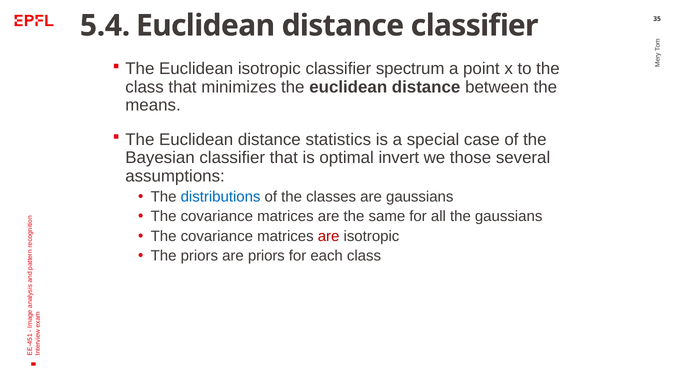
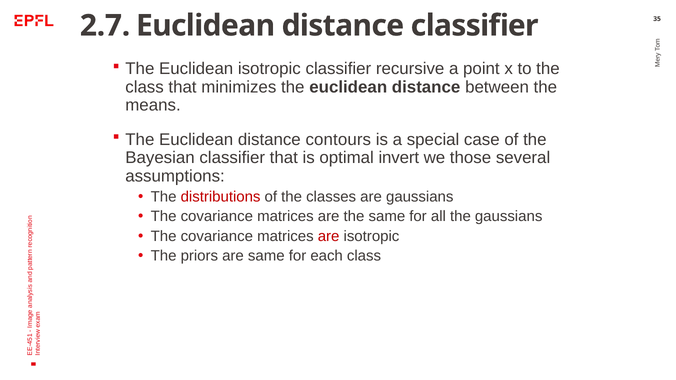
5.4: 5.4 -> 2.7 (105, 26)
spectrum: spectrum -> recursive (410, 69)
statistics: statistics -> contours (338, 140)
distributions colour: blue -> red (221, 197)
are priors: priors -> same (266, 256)
